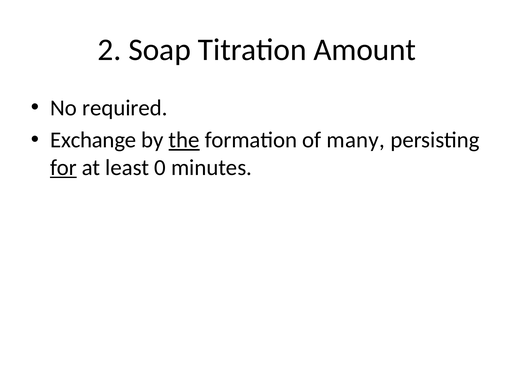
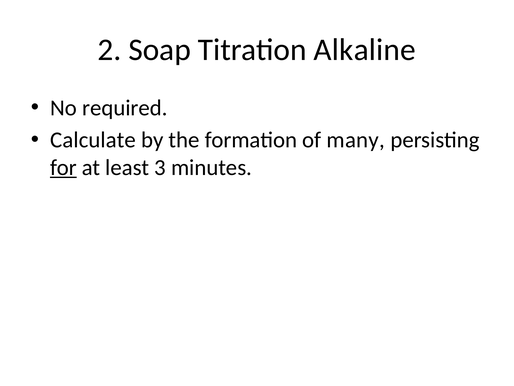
Amount: Amount -> Alkaline (365, 50)
Exchange: Exchange -> Calculate (93, 140)
the underline: present -> none (184, 140)
0: 0 -> 3 (160, 167)
